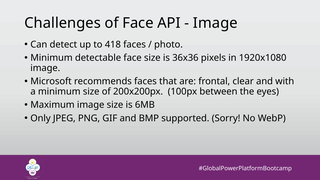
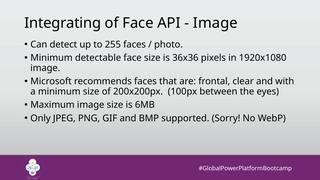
Challenges: Challenges -> Integrating (63, 23)
418: 418 -> 255 (113, 45)
